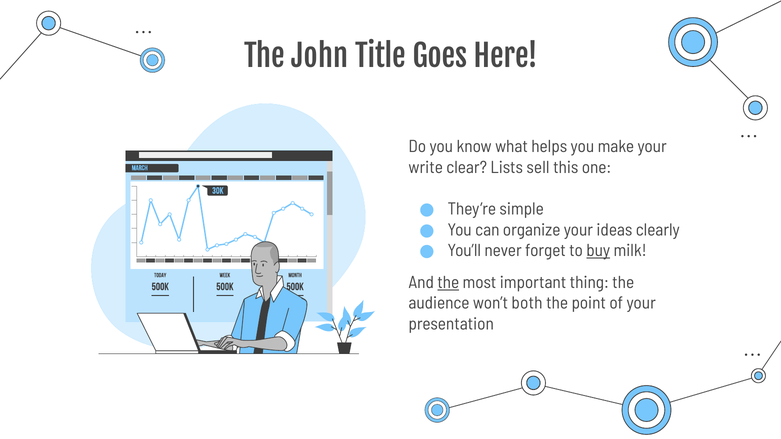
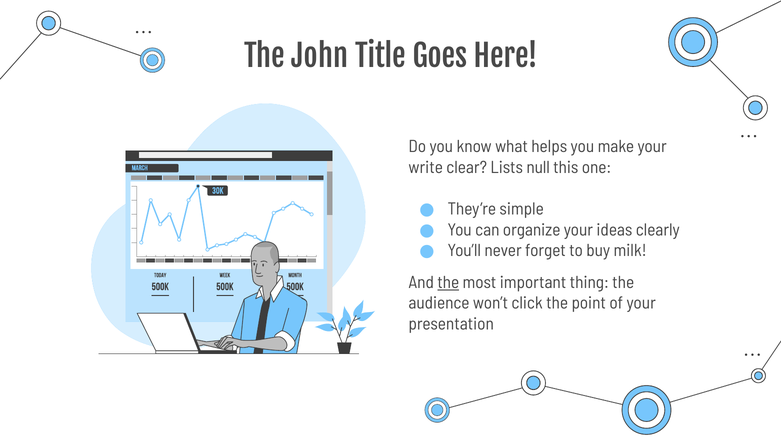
sell: sell -> null (538, 168)
buy underline: present -> none (598, 251)
both: both -> click (527, 303)
